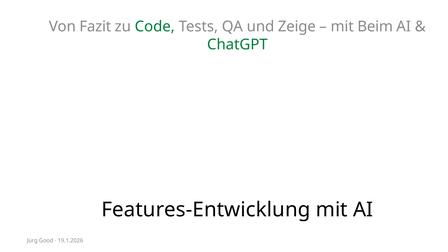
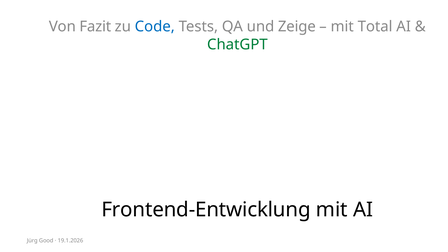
Code colour: green -> blue (155, 27)
Beim: Beim -> Total (375, 27)
Features-Entwicklung: Features-Entwicklung -> Frontend-Entwicklung (206, 210)
